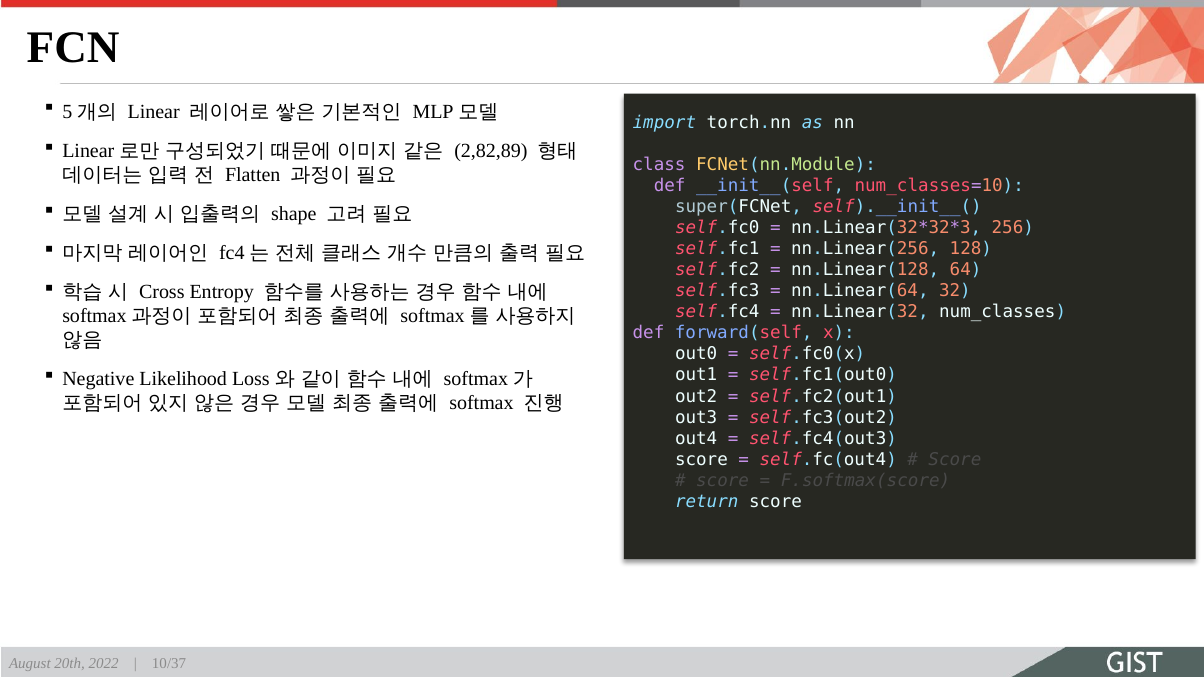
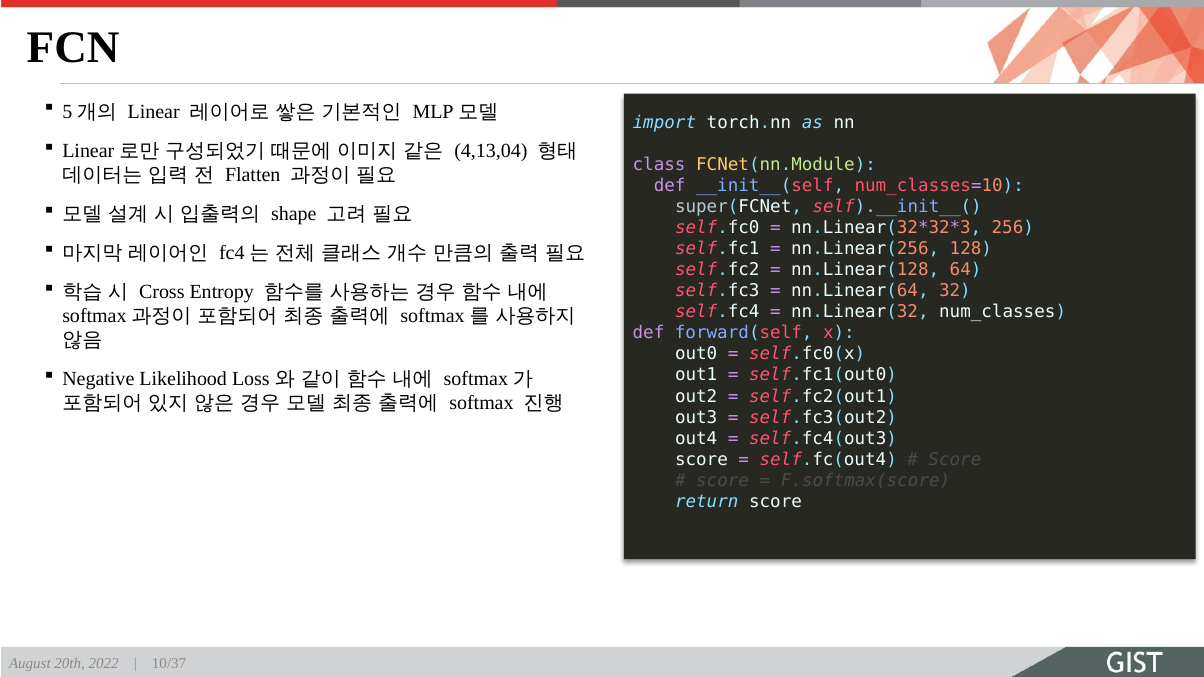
2,82,89: 2,82,89 -> 4,13,04 (491, 151)
